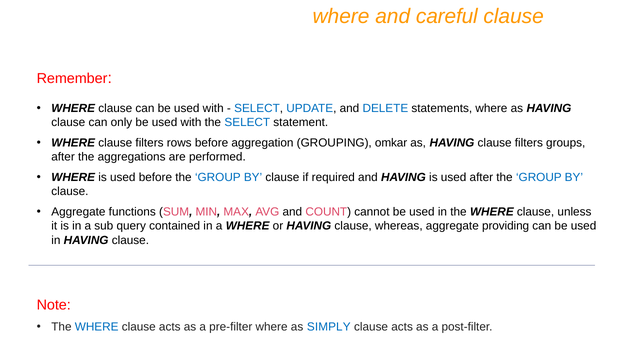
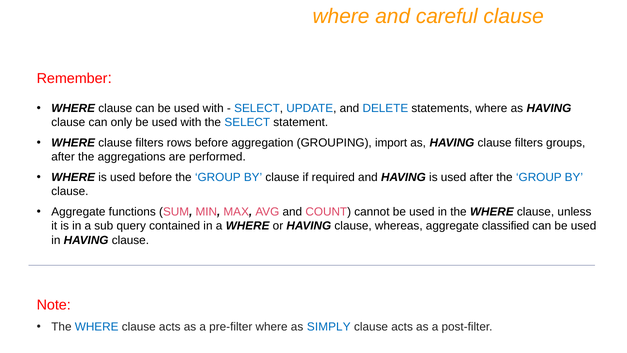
omkar: omkar -> import (391, 143)
providing: providing -> classified (506, 226)
